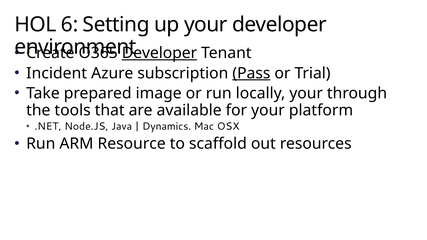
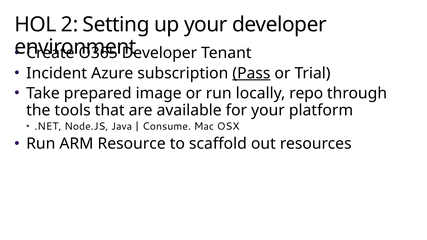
6: 6 -> 2 (70, 24)
Developer underline: present -> none (159, 53)
locally your: your -> repo (306, 93)
Dynamics: Dynamics -> Consume (167, 127)
